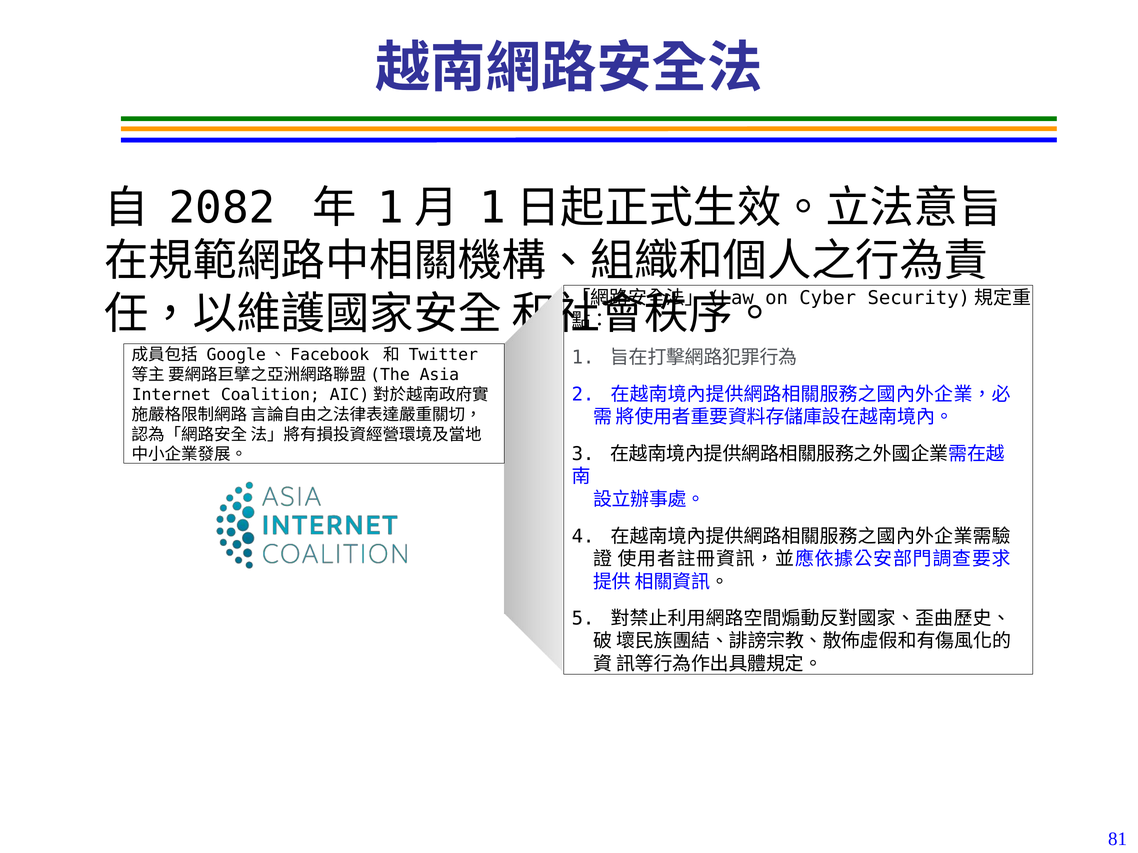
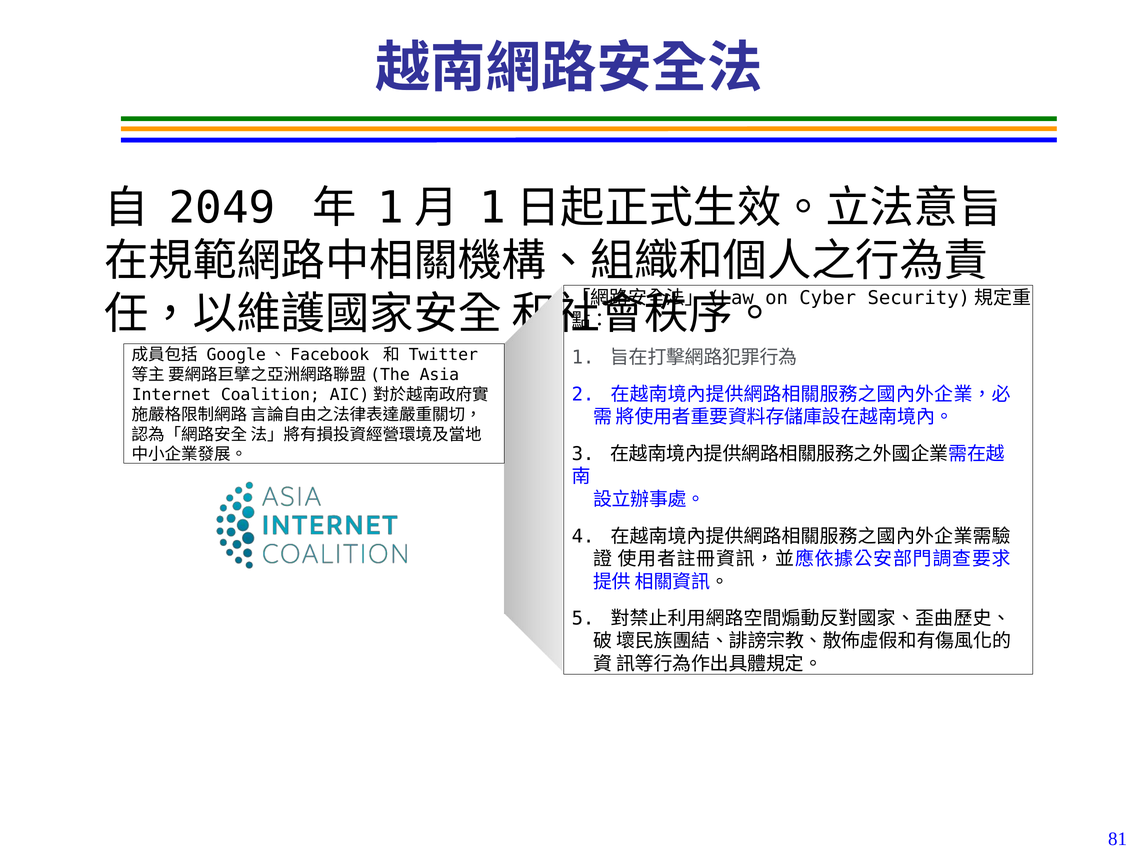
2082: 2082 -> 2049 (222, 208)
